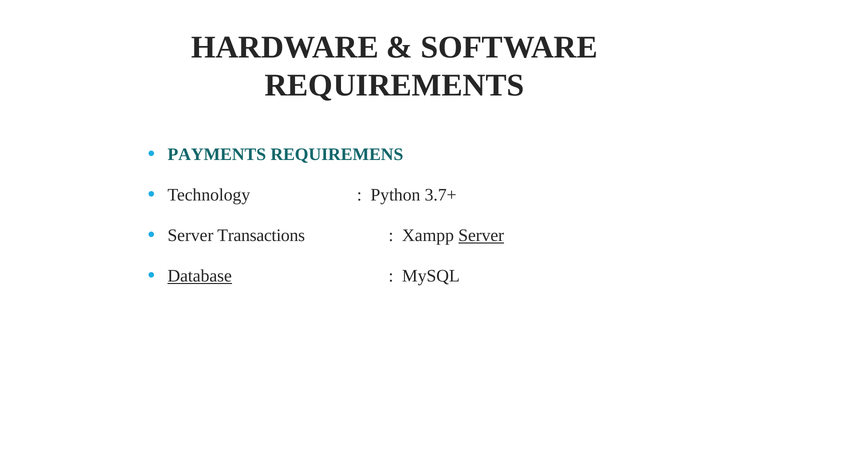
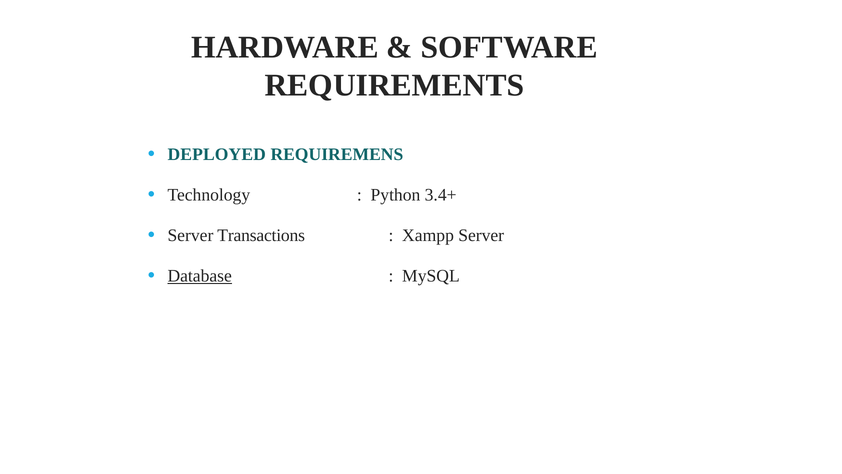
PAYMENTS: PAYMENTS -> DEPLOYED (217, 155)
3.7+: 3.7+ -> 3.4+ (441, 195)
Server underline: present -> none (481, 235)
